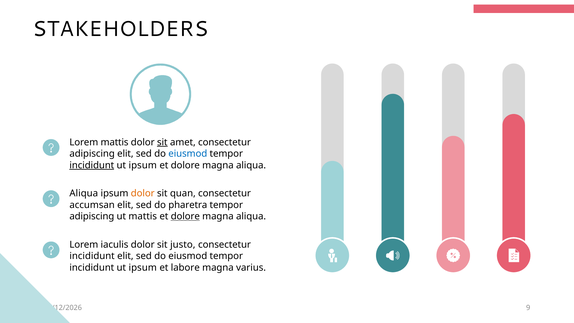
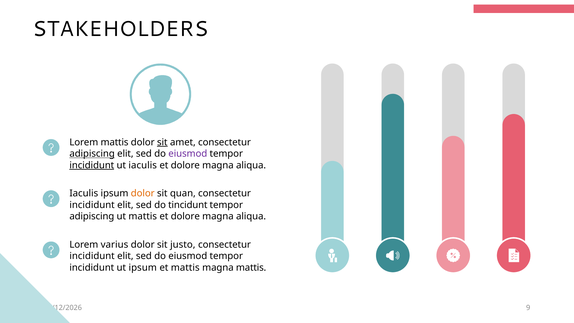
adipiscing underline: none -> present (92, 154)
eiusmod colour: blue -> purple (188, 154)
ipsum: ipsum -> iaculis (143, 165)
Aliqua: Aliqua -> Iaculis (84, 193)
accumsan: accumsan -> incididunt (92, 205)
pharetra: pharetra -> tincidunt (188, 205)
dolore underline: present -> none (185, 216)
iaculis: iaculis -> varius (114, 245)
et labore: labore -> mattis (185, 268)
magna varius: varius -> mattis (251, 268)
